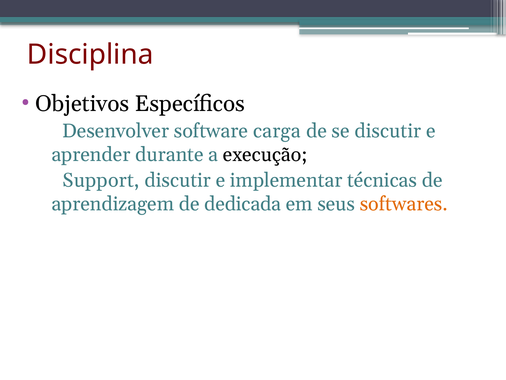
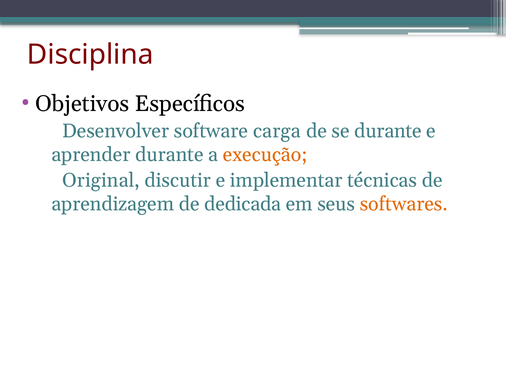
se discutir: discutir -> durante (388, 131)
execução colour: black -> orange (265, 154)
Support: Support -> Original (101, 180)
